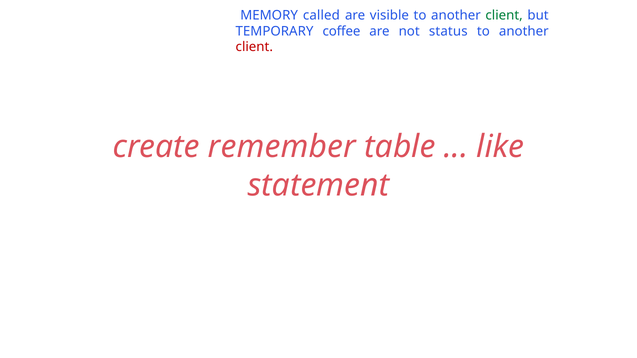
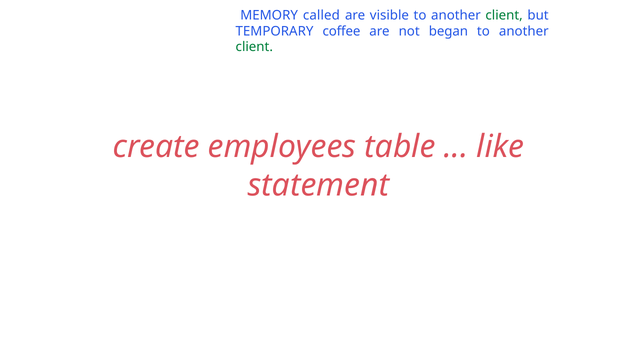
status: status -> began (448, 31)
client colour: red -> green (254, 47)
remember: remember -> employees (282, 147)
